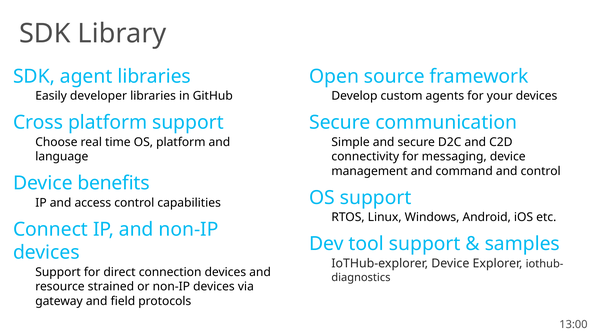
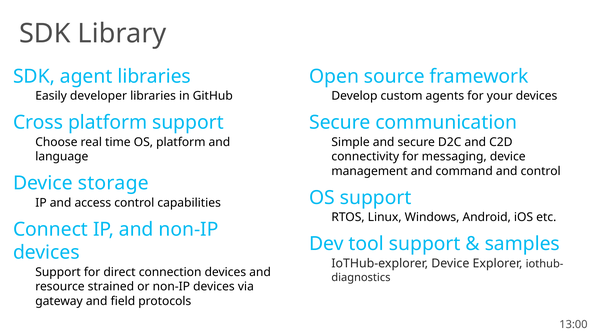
benefits: benefits -> storage (113, 183)
